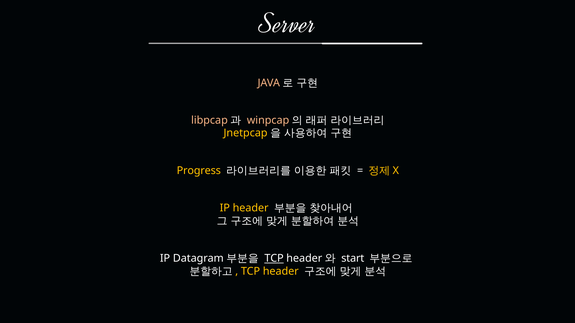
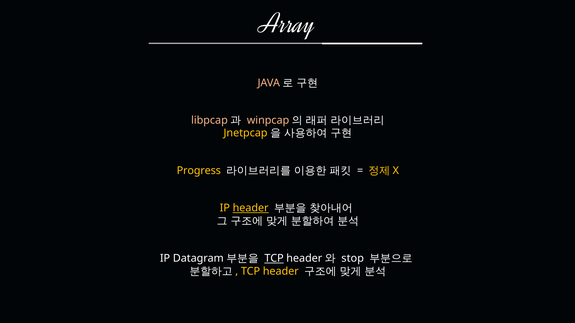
Server: Server -> Array (288, 23)
header underline: none -> present (251, 208)
start: start -> stop (353, 259)
